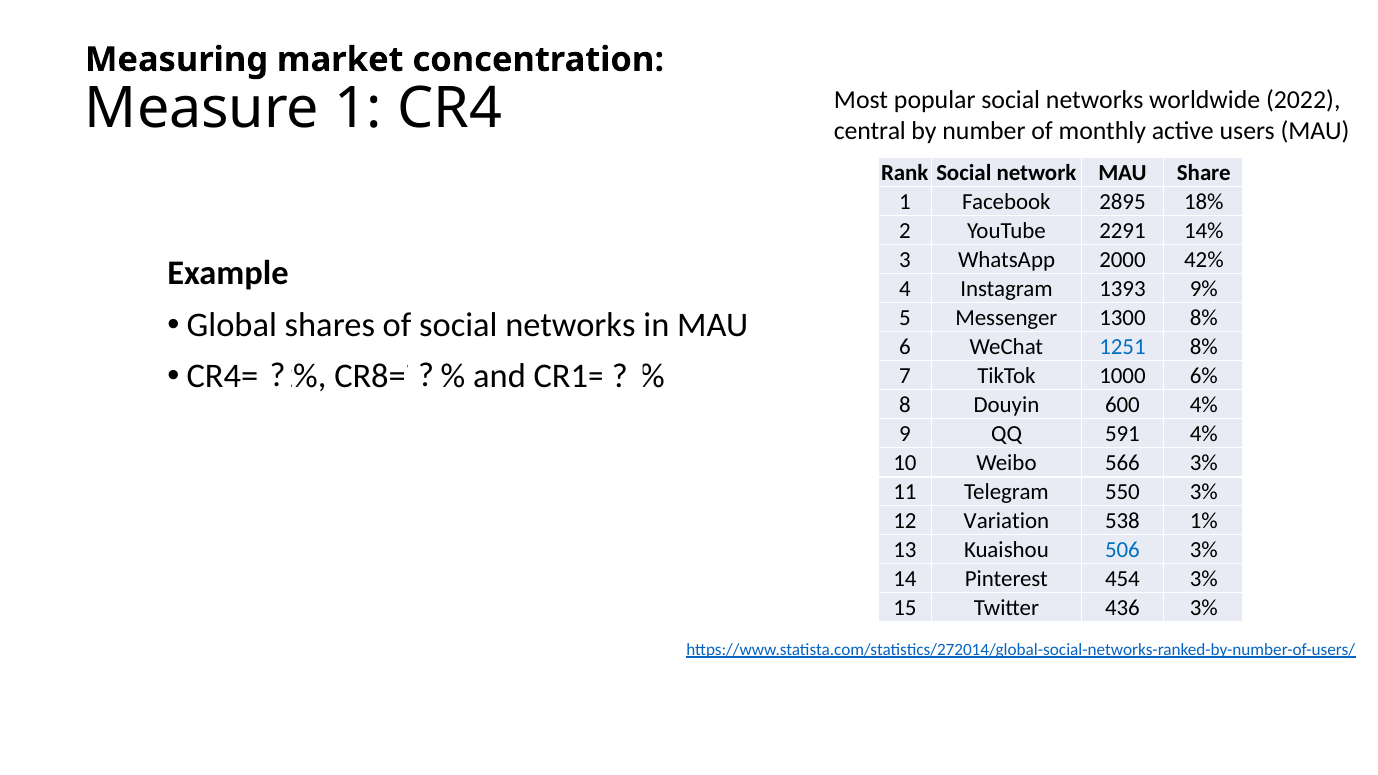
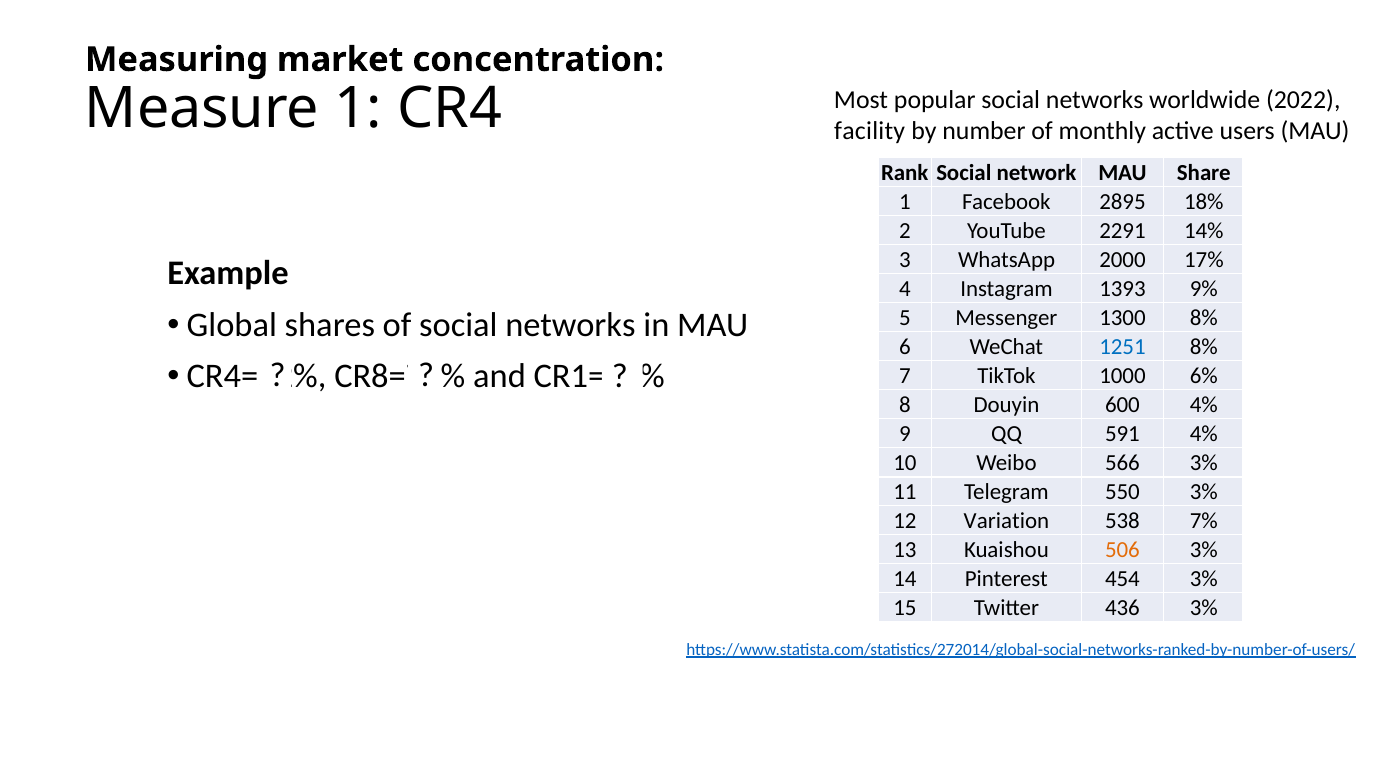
central: central -> facility (870, 131)
42%: 42% -> 17% (1204, 260)
1%: 1% -> 7% (1204, 521)
506 colour: blue -> orange (1122, 550)
